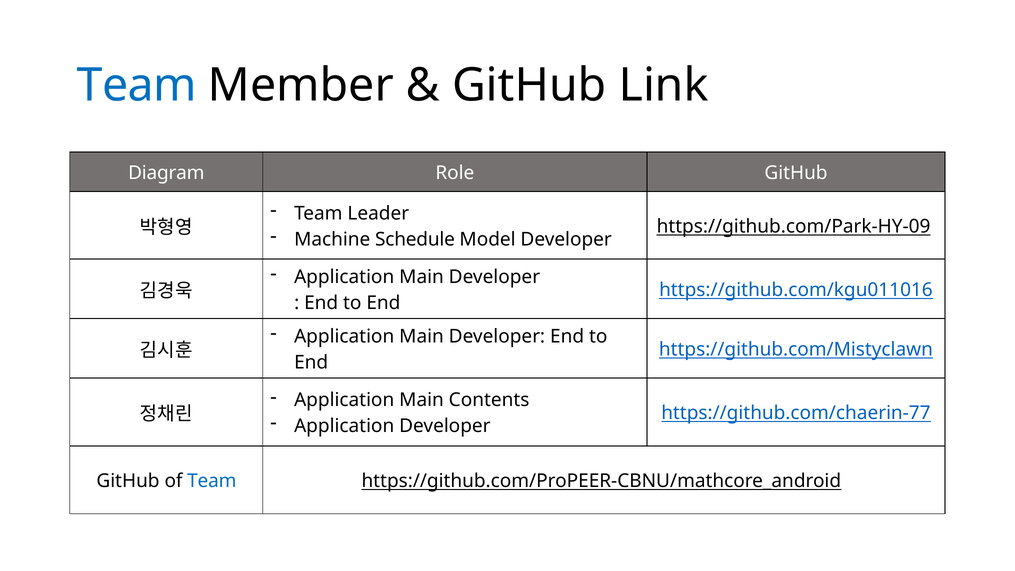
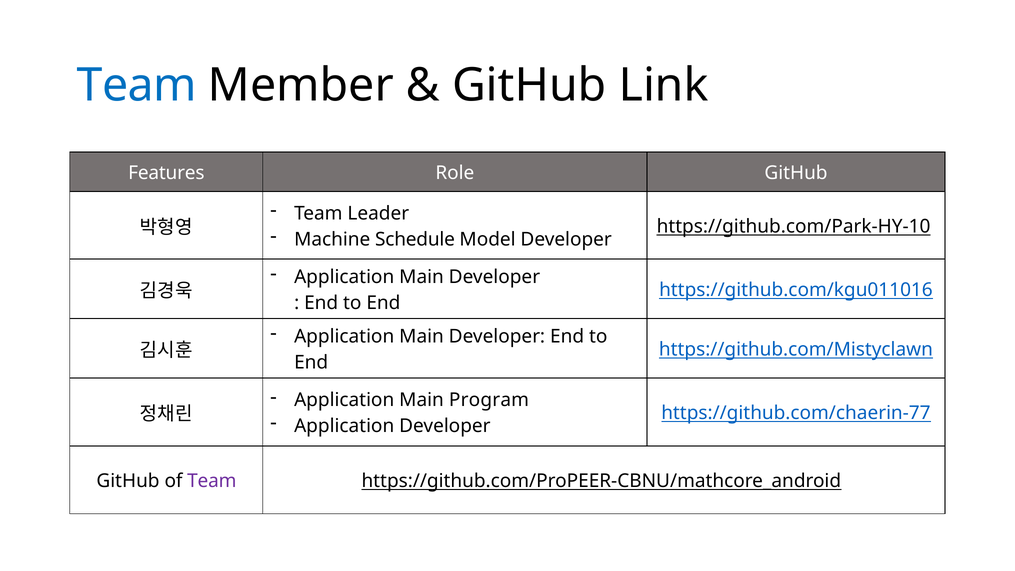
Diagram: Diagram -> Features (166, 173)
https://github.com/Park-HY-09: https://github.com/Park-HY-09 -> https://github.com/Park-HY-10 (794, 226)
Contents: Contents -> Program (489, 400)
Team colour: blue -> purple (212, 481)
